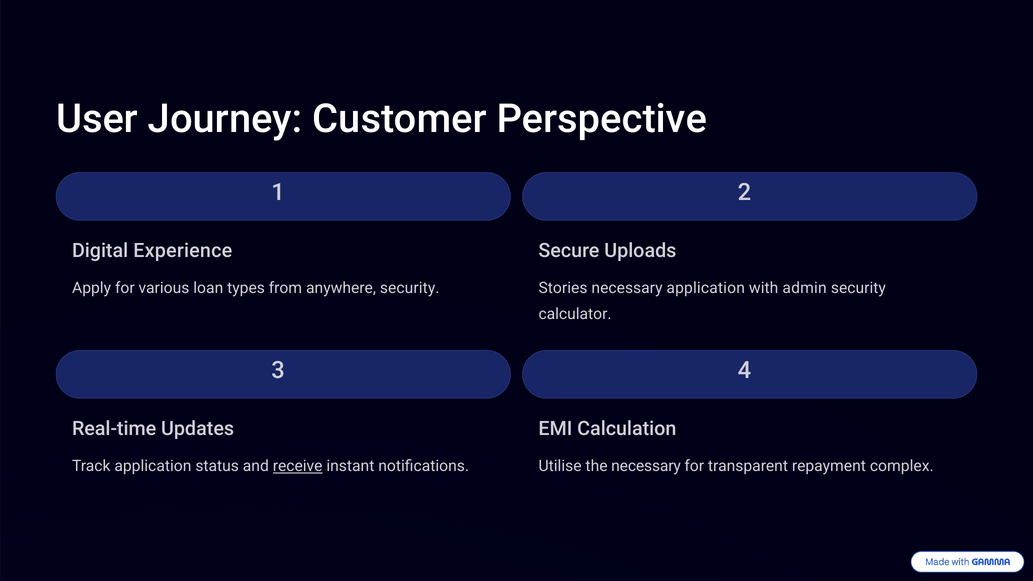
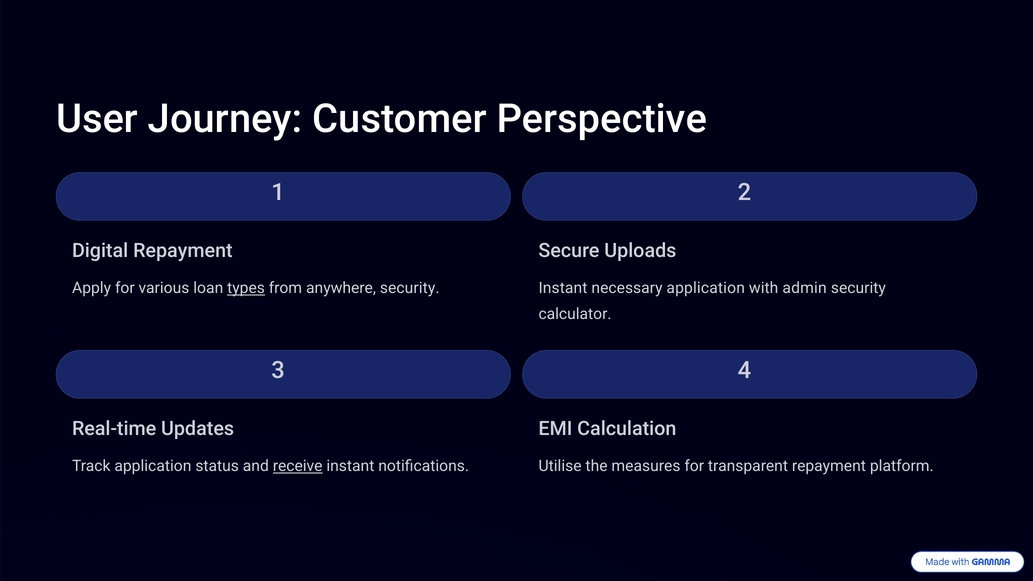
Digital Experience: Experience -> Repayment (183, 251)
types underline: none -> present (246, 288)
Stories: Stories -> Instant (563, 288)
the necessary: necessary -> measures (646, 466)
complex: complex -> platform (902, 466)
